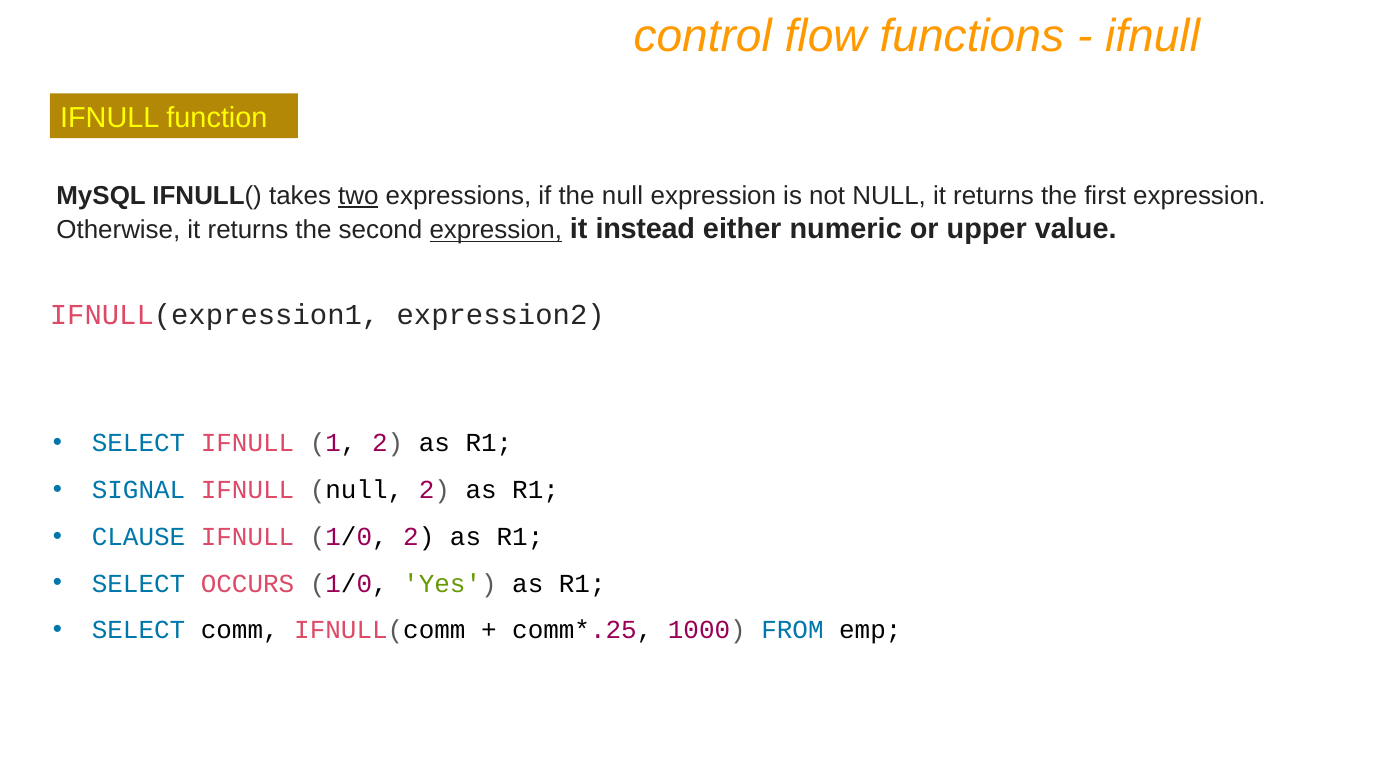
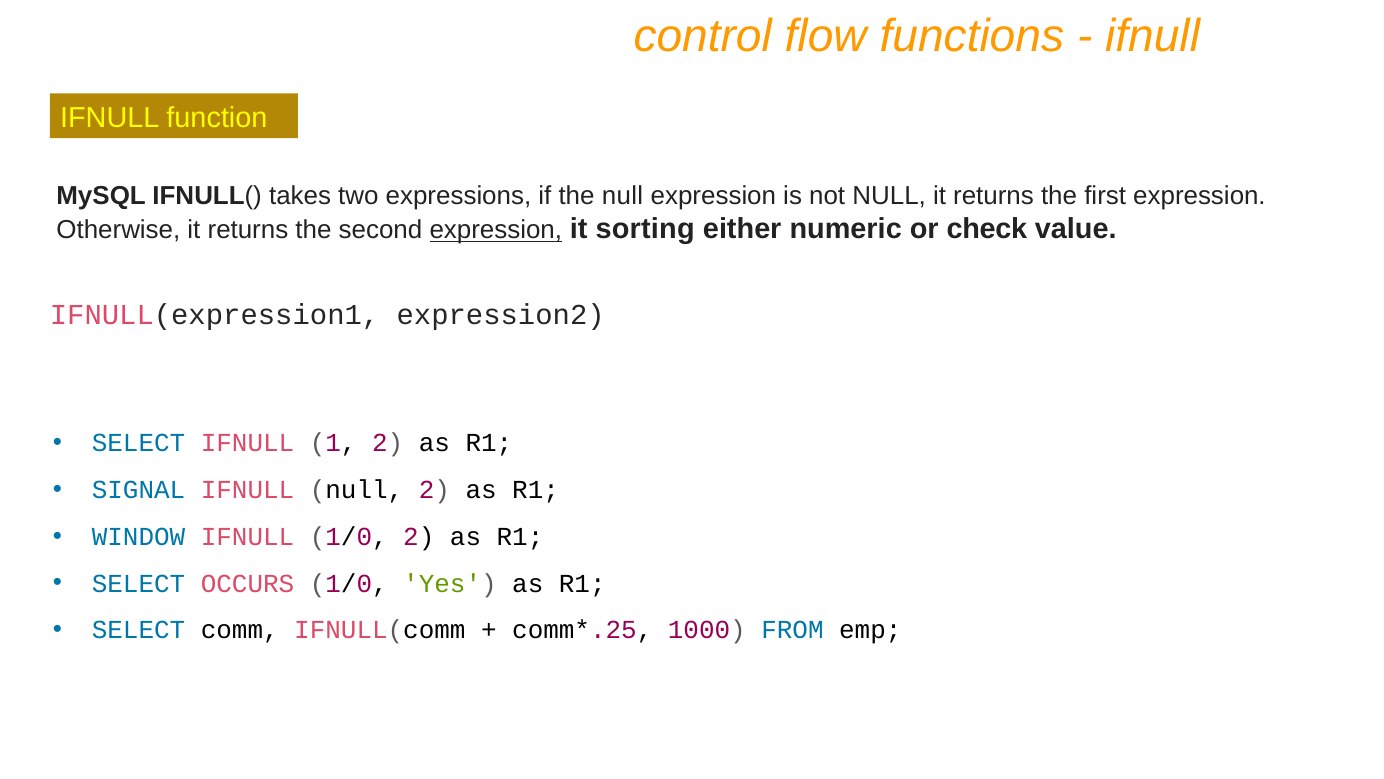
two underline: present -> none (358, 196)
instead: instead -> sorting (645, 229)
upper: upper -> check (987, 229)
CLAUSE: CLAUSE -> WINDOW (139, 537)
